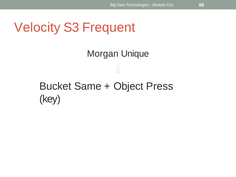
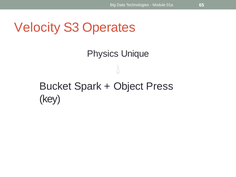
Frequent: Frequent -> Operates (109, 27)
Morgan: Morgan -> Physics (103, 54)
Same: Same -> Spark (88, 86)
